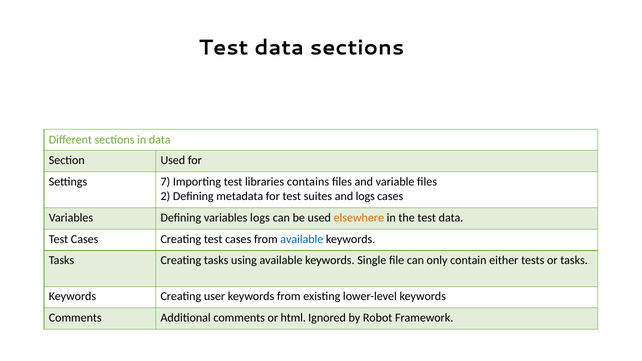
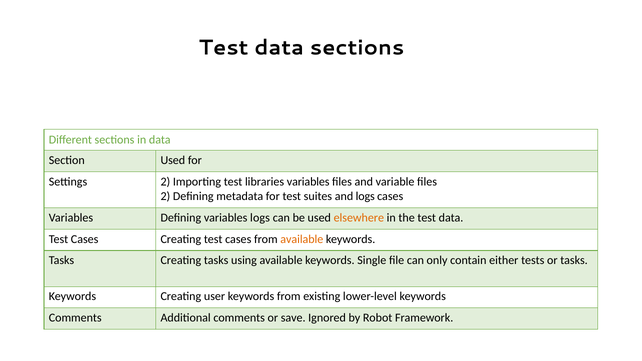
Settings 7: 7 -> 2 (165, 182)
libraries contains: contains -> variables (308, 182)
available colour: blue -> orange (302, 239)
html: html -> save (293, 318)
